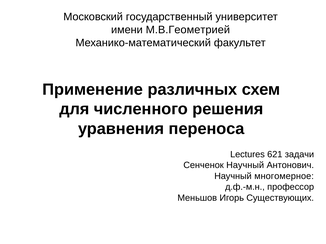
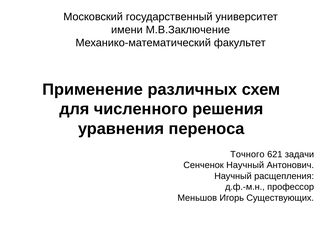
М.В.Геометрией: М.В.Геометрией -> М.В.Заключение (188, 30)
Lectures: Lectures -> Точного (247, 155)
многомерное: многомерное -> расщепления (284, 176)
